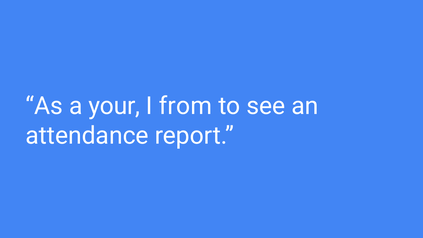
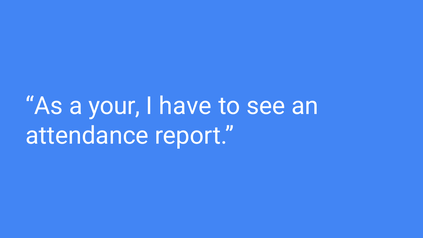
from: from -> have (185, 106)
